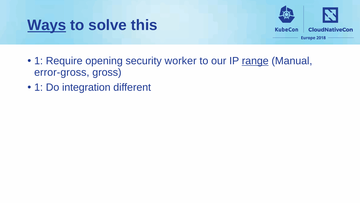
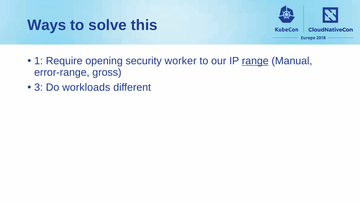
Ways underline: present -> none (47, 25)
error-gross: error-gross -> error-range (62, 72)
1: 1 -> 3 (39, 87)
integration: integration -> workloads (86, 87)
